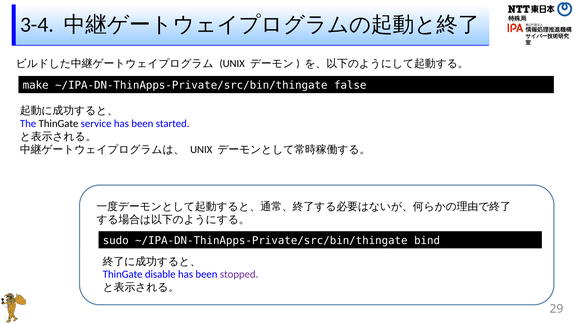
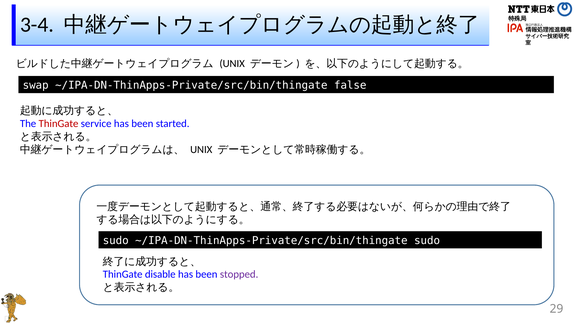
make: make -> swap (36, 85)
ThinGate colour: black -> red (59, 123)
~/IPA-DN-ThinApps-Private/src/bin/thingate bind: bind -> sudo (427, 240)
